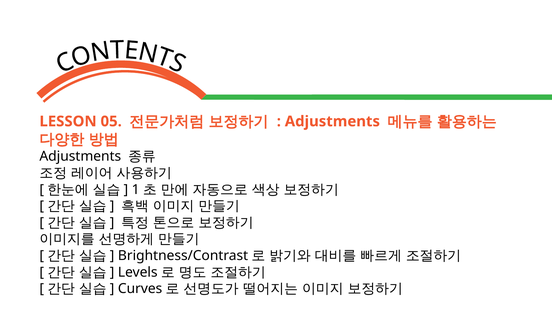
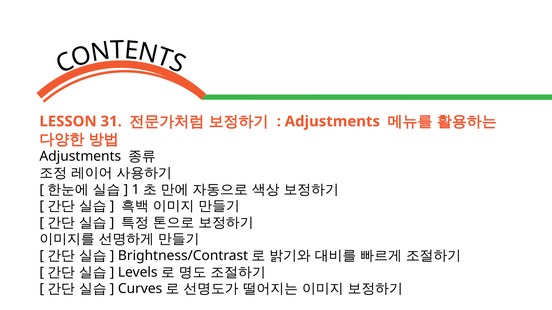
05: 05 -> 31 (111, 122)
